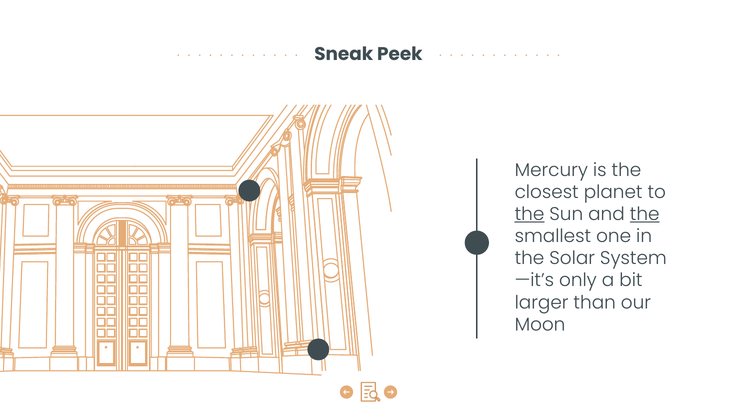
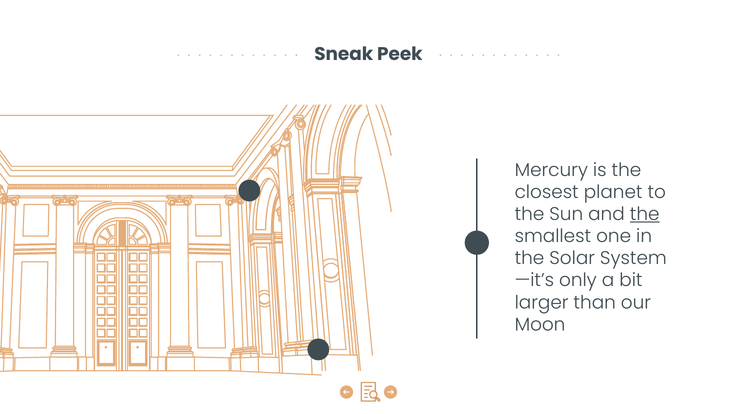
the underline: present -> none (530, 214)
